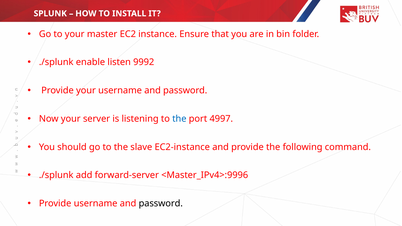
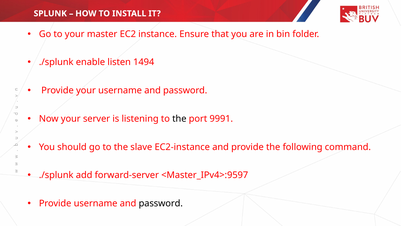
9992: 9992 -> 1494 (144, 62)
the colour: blue -> black (179, 119)
4997: 4997 -> 9991 (221, 119)
<Master_IPv4>:9996: <Master_IPv4>:9996 -> <Master_IPv4>:9597 (205, 175)
